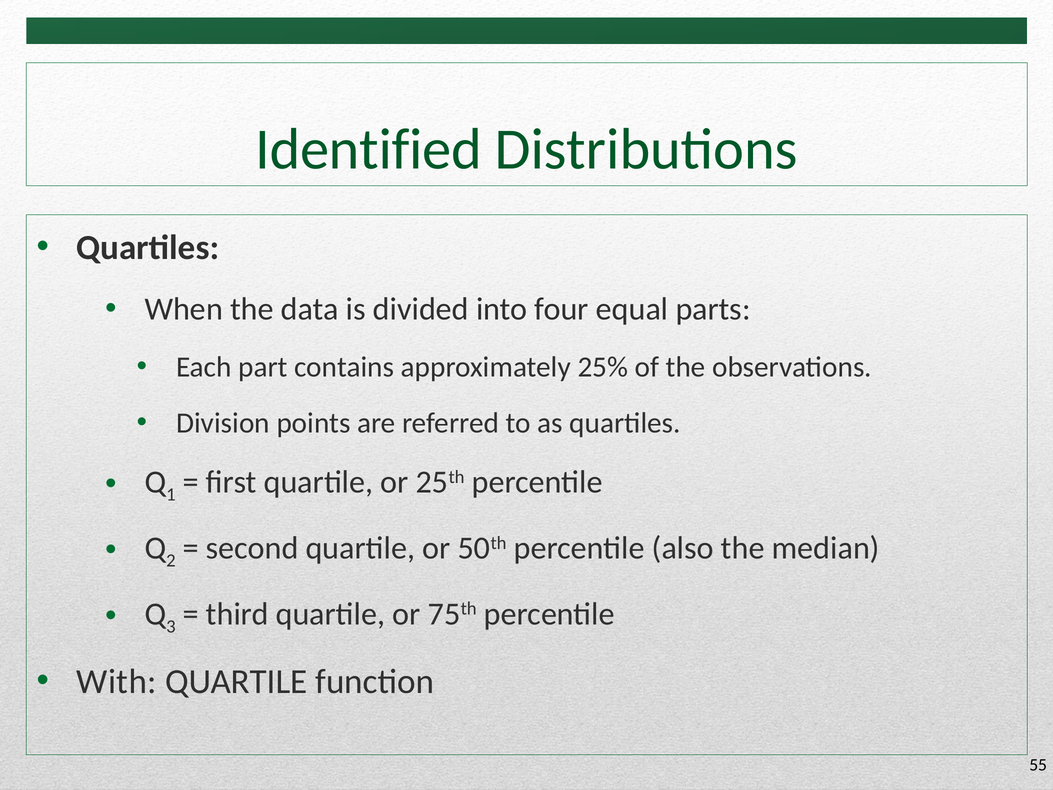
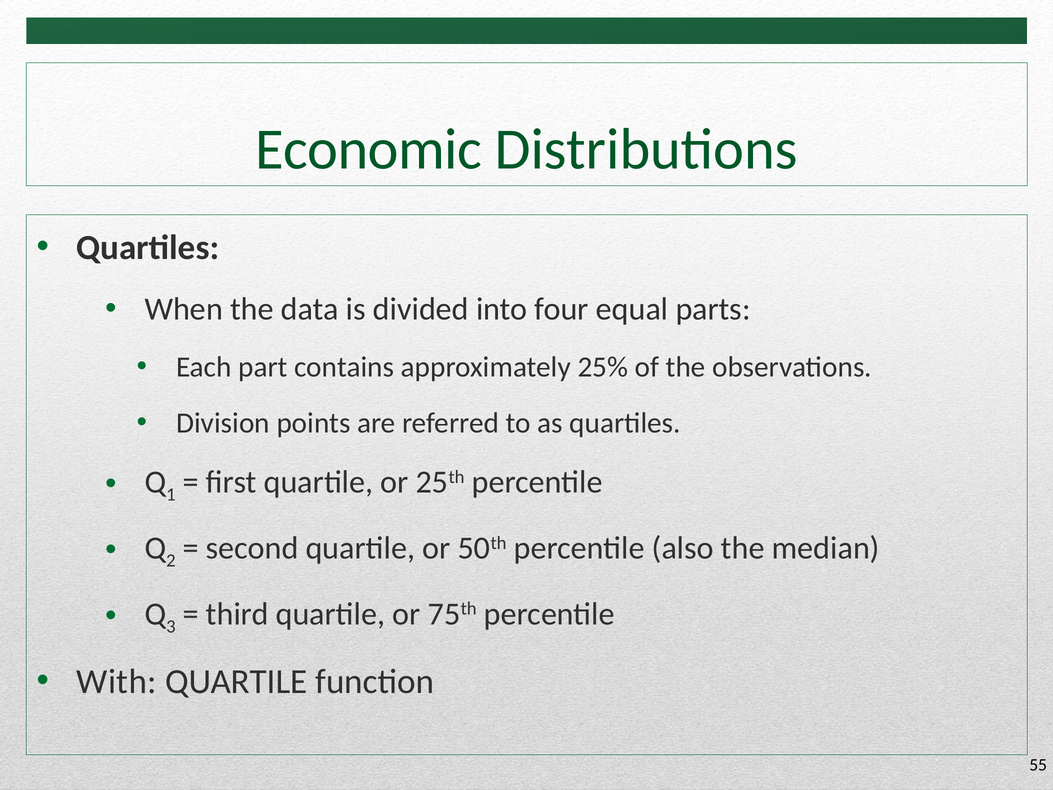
Identified: Identified -> Economic (369, 149)
